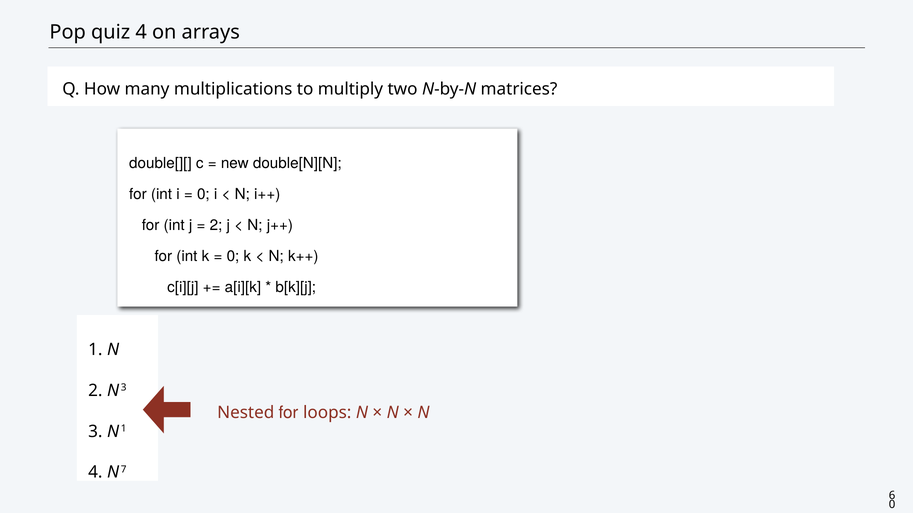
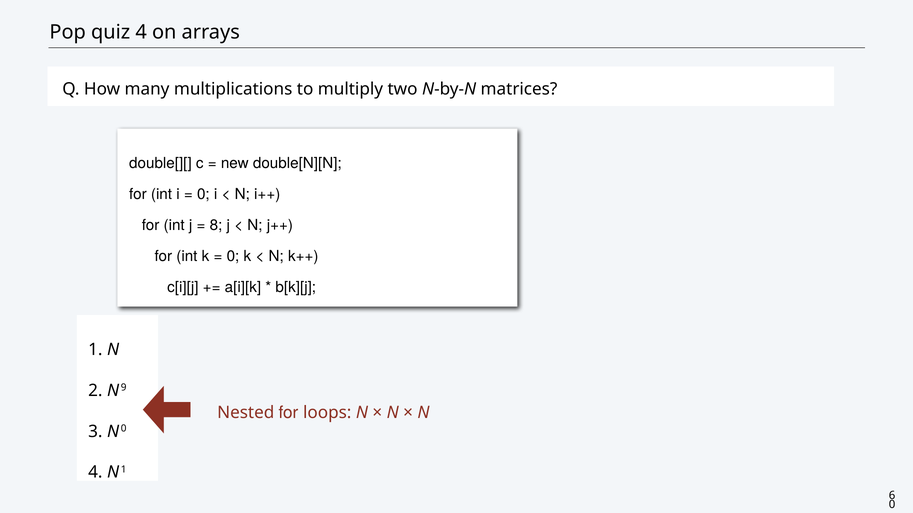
2: 2 -> 8 (216, 225)
N 3: 3 -> 9 (124, 388)
N 1: 1 -> 0 (124, 429)
N 7: 7 -> 1 (124, 470)
